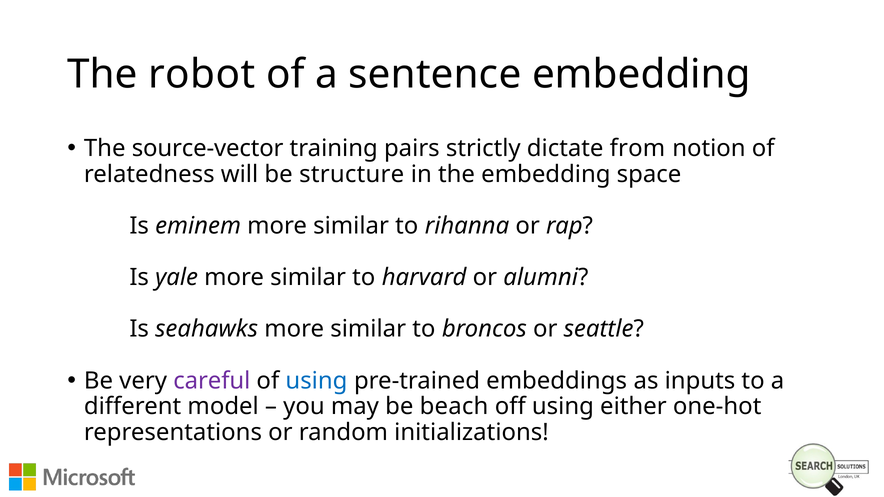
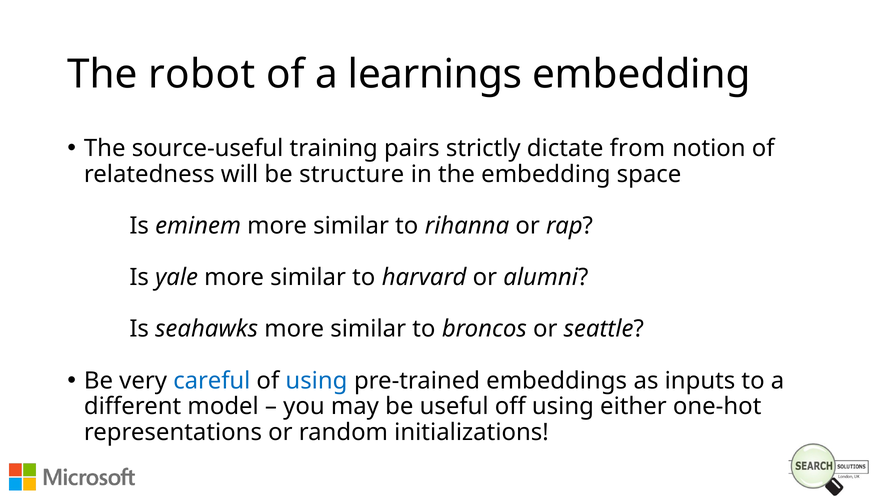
sentence: sentence -> learnings (435, 74)
source-vector: source-vector -> source-useful (208, 148)
careful colour: purple -> blue (212, 381)
beach: beach -> useful (454, 407)
